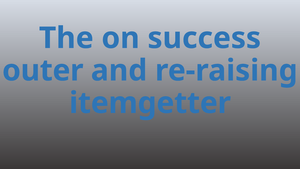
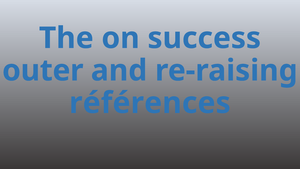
itemgetter: itemgetter -> références (150, 103)
